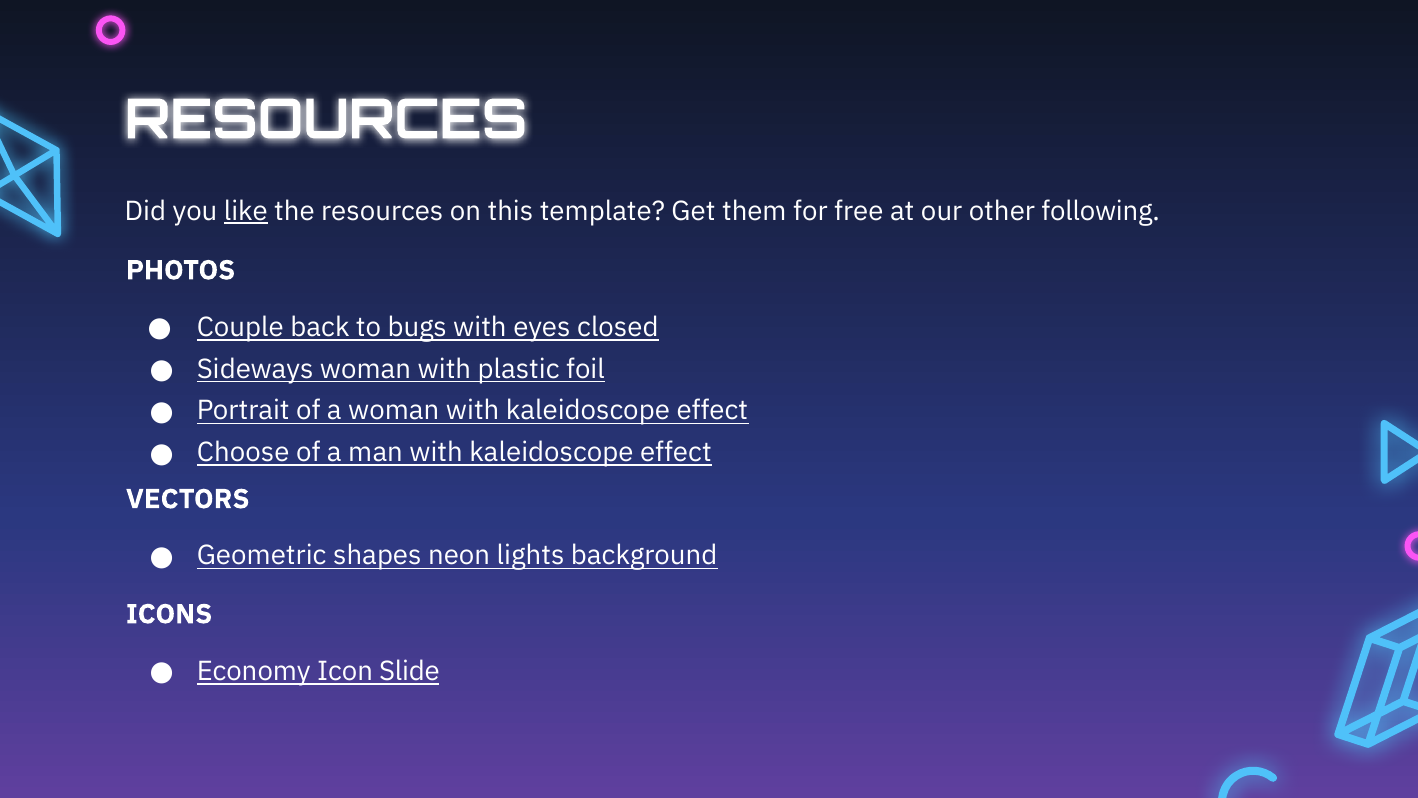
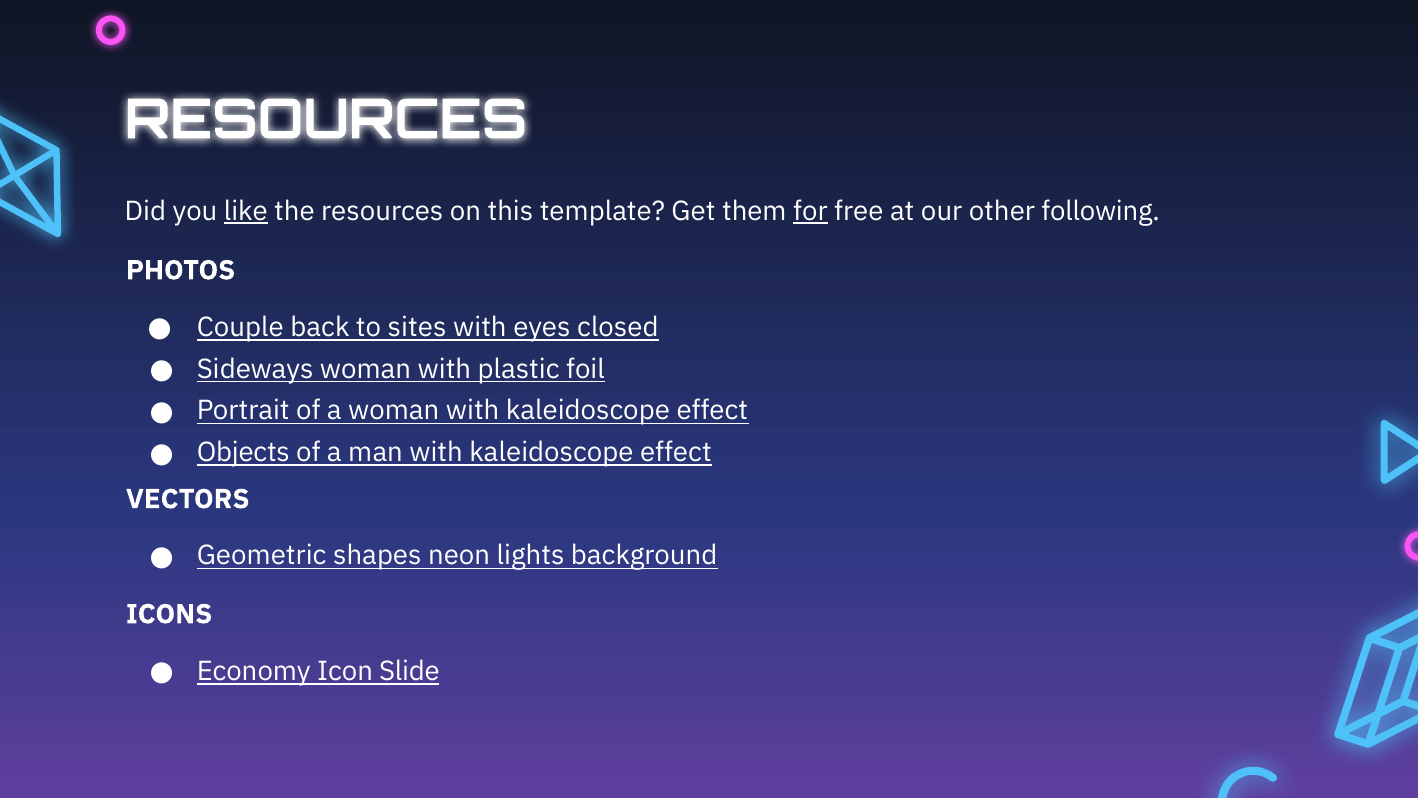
for underline: none -> present (810, 211)
bugs: bugs -> sites (417, 327)
Choose: Choose -> Objects (243, 452)
